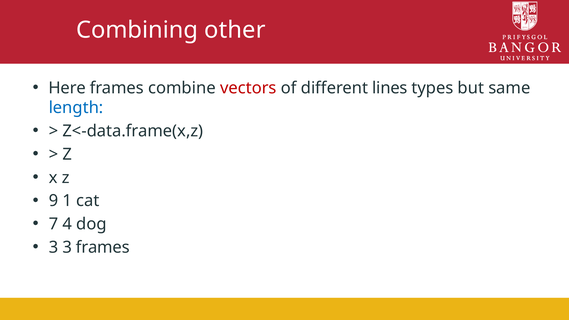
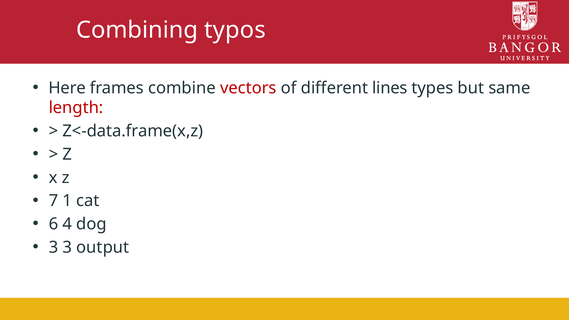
other: other -> typos (235, 30)
length colour: blue -> red (76, 108)
9: 9 -> 7 (53, 201)
7: 7 -> 6 (53, 224)
3 frames: frames -> output (103, 247)
